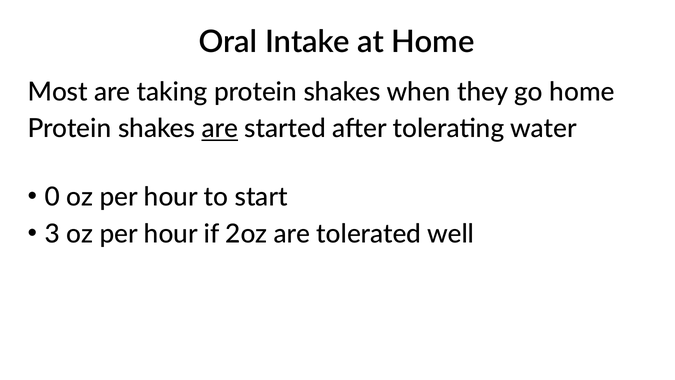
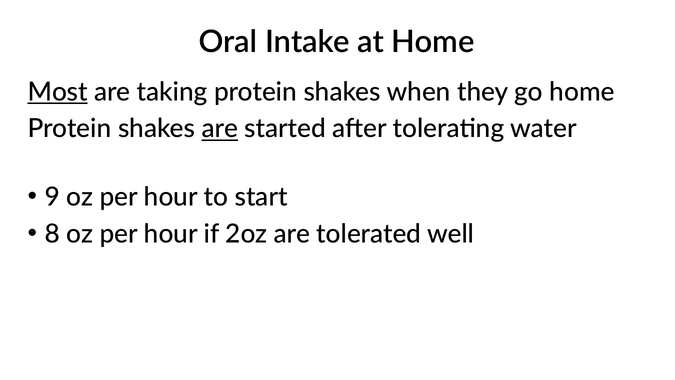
Most underline: none -> present (58, 92)
0: 0 -> 9 (52, 197)
3: 3 -> 8 (52, 234)
